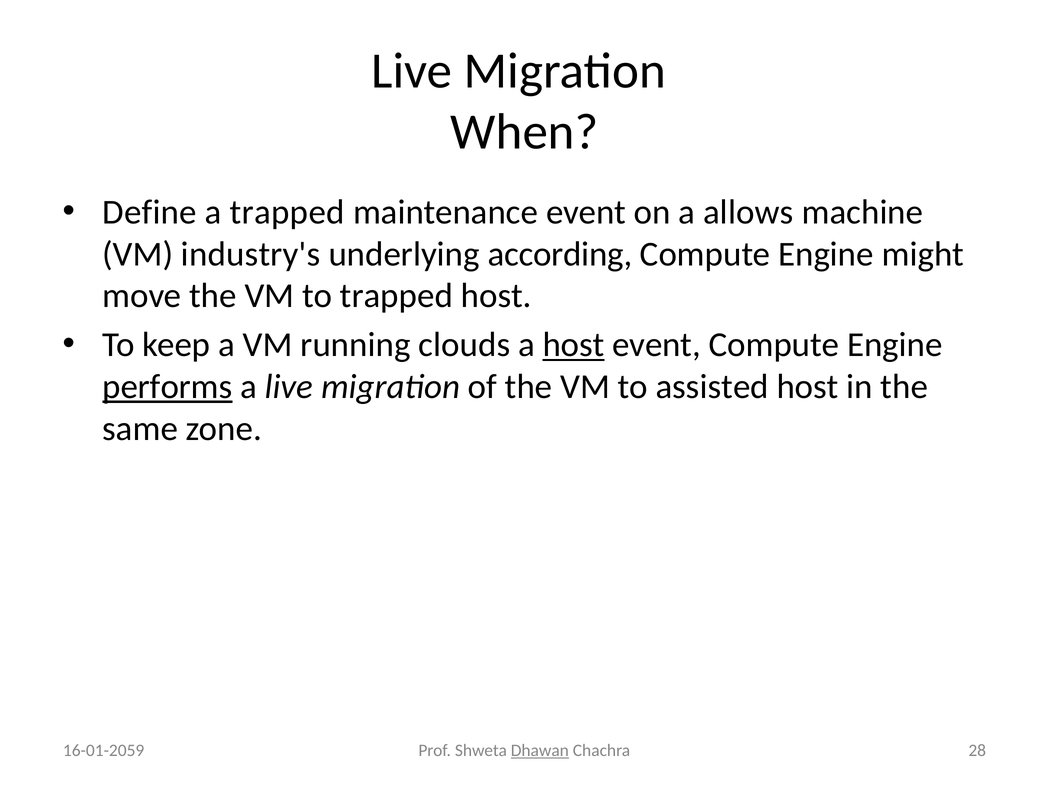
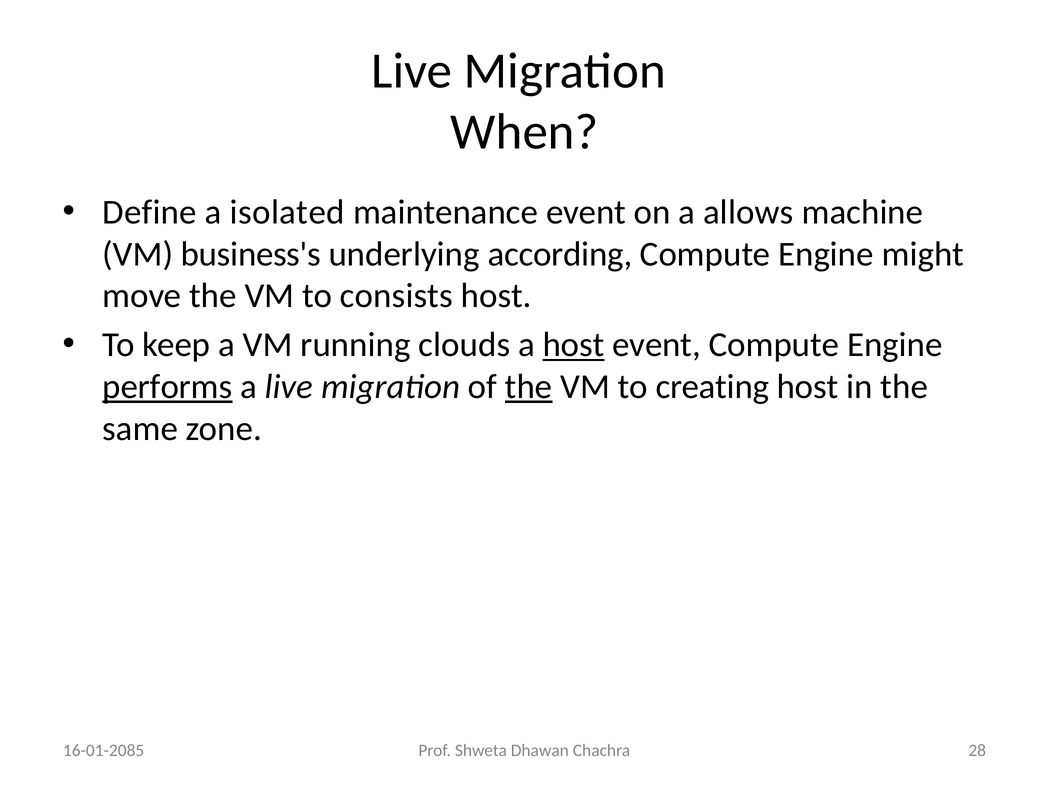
a trapped: trapped -> isolated (287, 212)
industry's: industry's -> business's (251, 254)
to trapped: trapped -> consists (396, 296)
the underline: none -> present (529, 387)
assisted: assisted -> creating (712, 387)
16-01-2059: 16-01-2059 -> 16-01-2085 (104, 751)
Dhawan underline: present -> none (540, 751)
